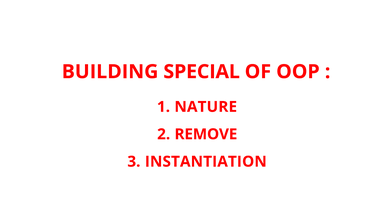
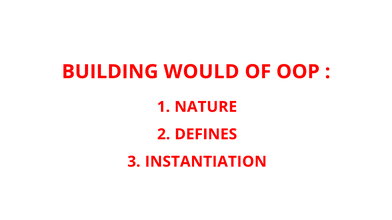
SPECIAL: SPECIAL -> WOULD (201, 72)
REMOVE: REMOVE -> DEFINES (206, 135)
